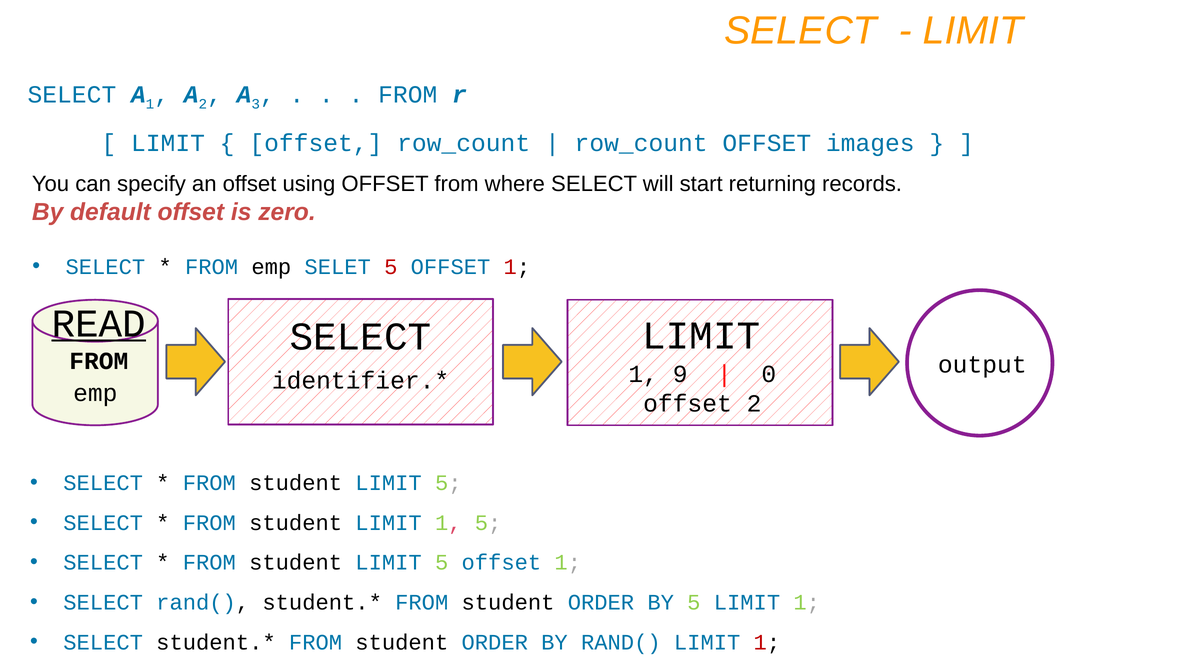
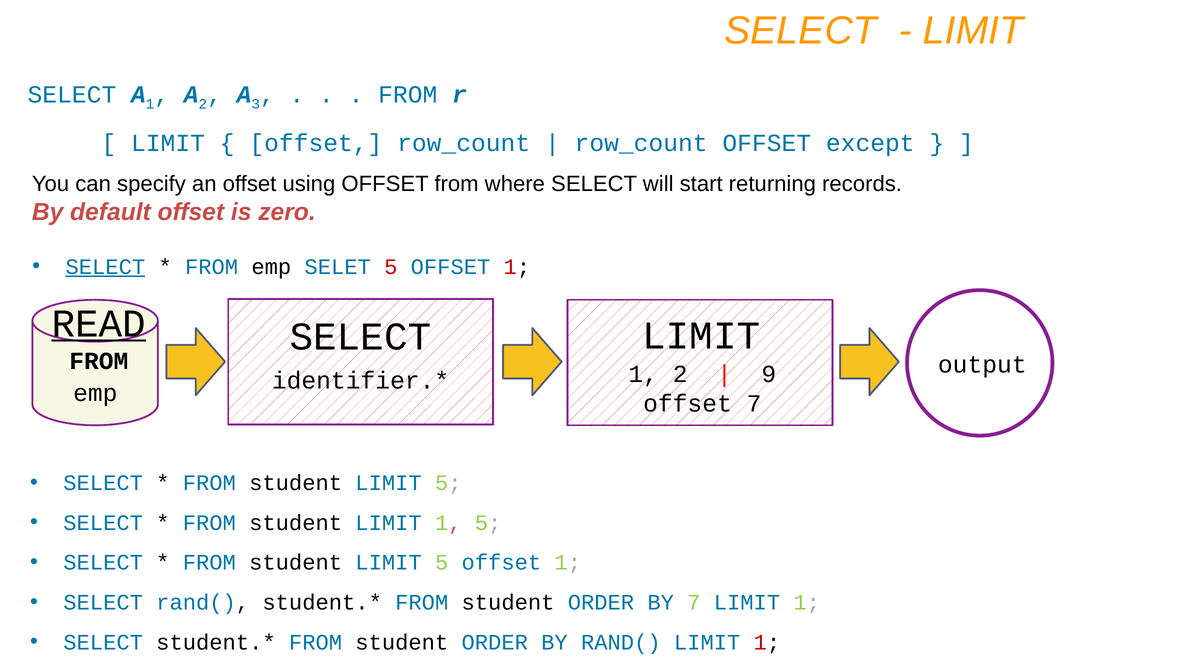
images: images -> except (870, 143)
SELECT underline: none -> present (105, 267)
1 9: 9 -> 2 (680, 374)
0: 0 -> 9 (769, 374)
offset 2: 2 -> 7 (754, 403)
BY 5: 5 -> 7 (694, 602)
